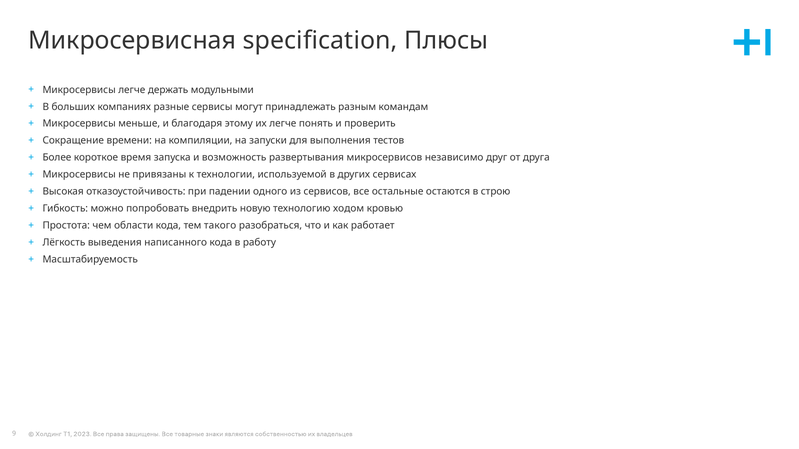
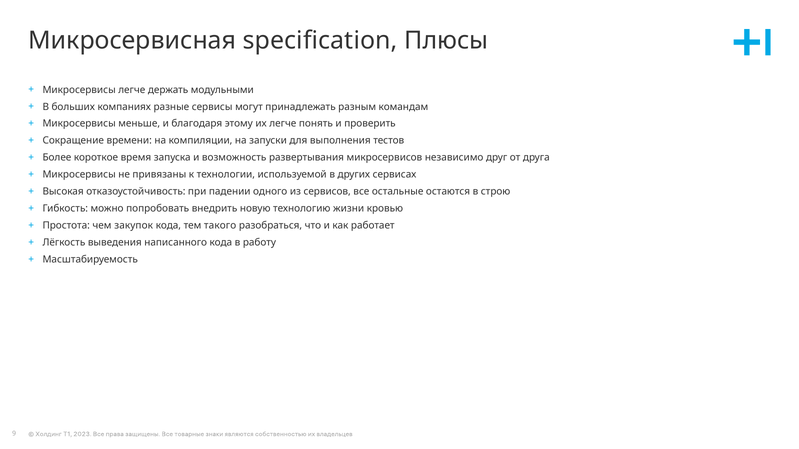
ходом: ходом -> жизни (349, 209)
области: области -> закупок (134, 226)
